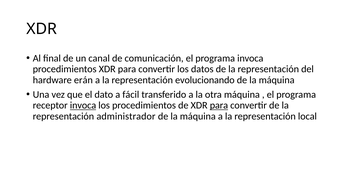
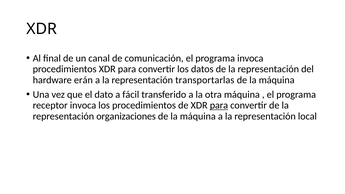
evolucionando: evolucionando -> transportarlas (205, 80)
invoca underline: present -> none (83, 105)
administrador: administrador -> organizaciones (126, 116)
